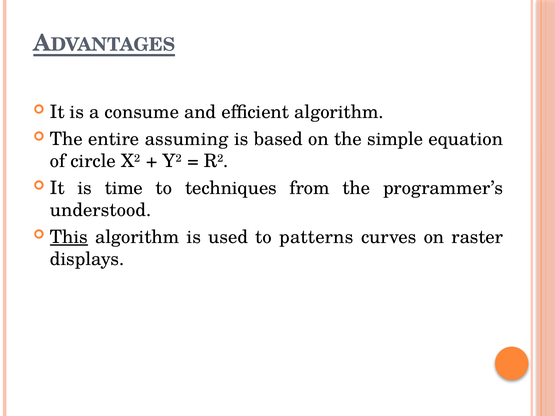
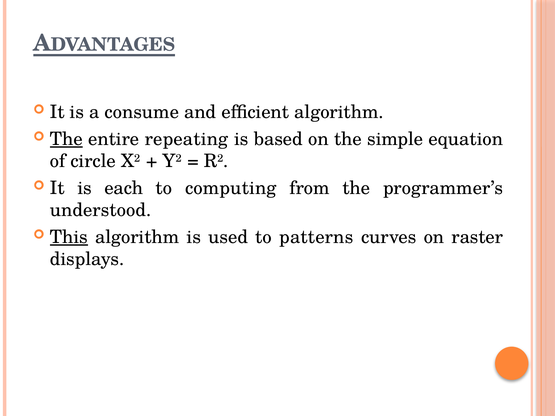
The underline: none -> present (66, 139)
assuming: assuming -> repeating (187, 139)
time: time -> each (124, 188)
techniques: techniques -> computing (231, 188)
